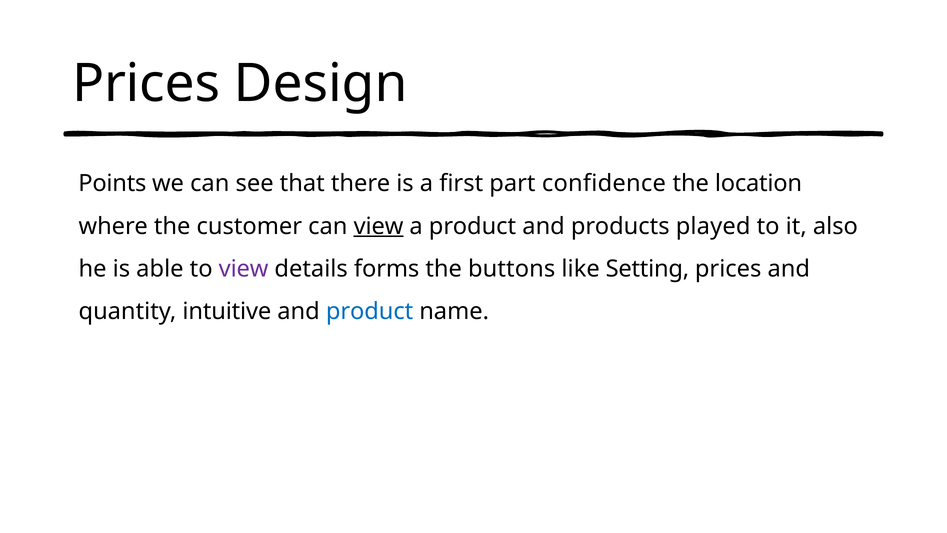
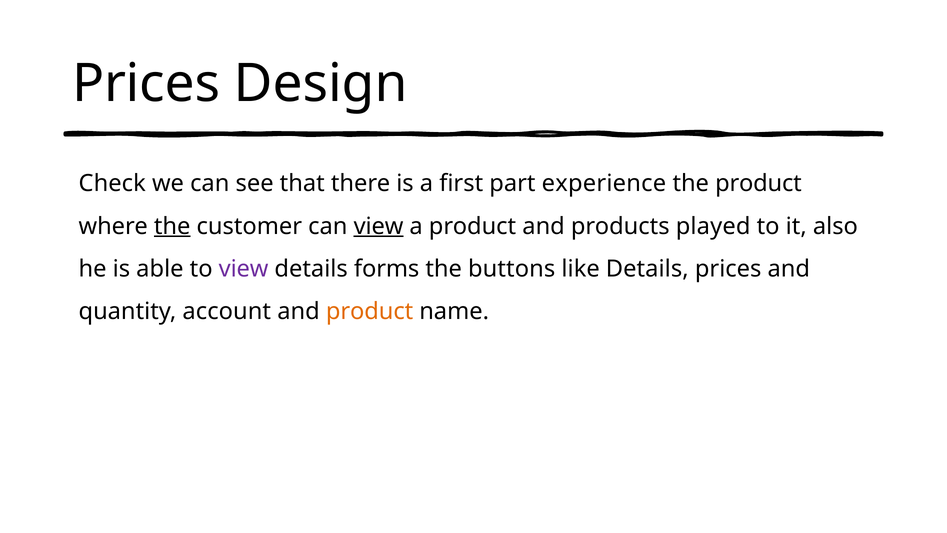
Points: Points -> Check (112, 183)
confidence: confidence -> experience (604, 183)
the location: location -> product (758, 183)
the underline: none -> present (172, 226)
like Setting: Setting -> Details (647, 269)
intuitive: intuitive -> account (227, 311)
product colour: blue -> orange (370, 311)
